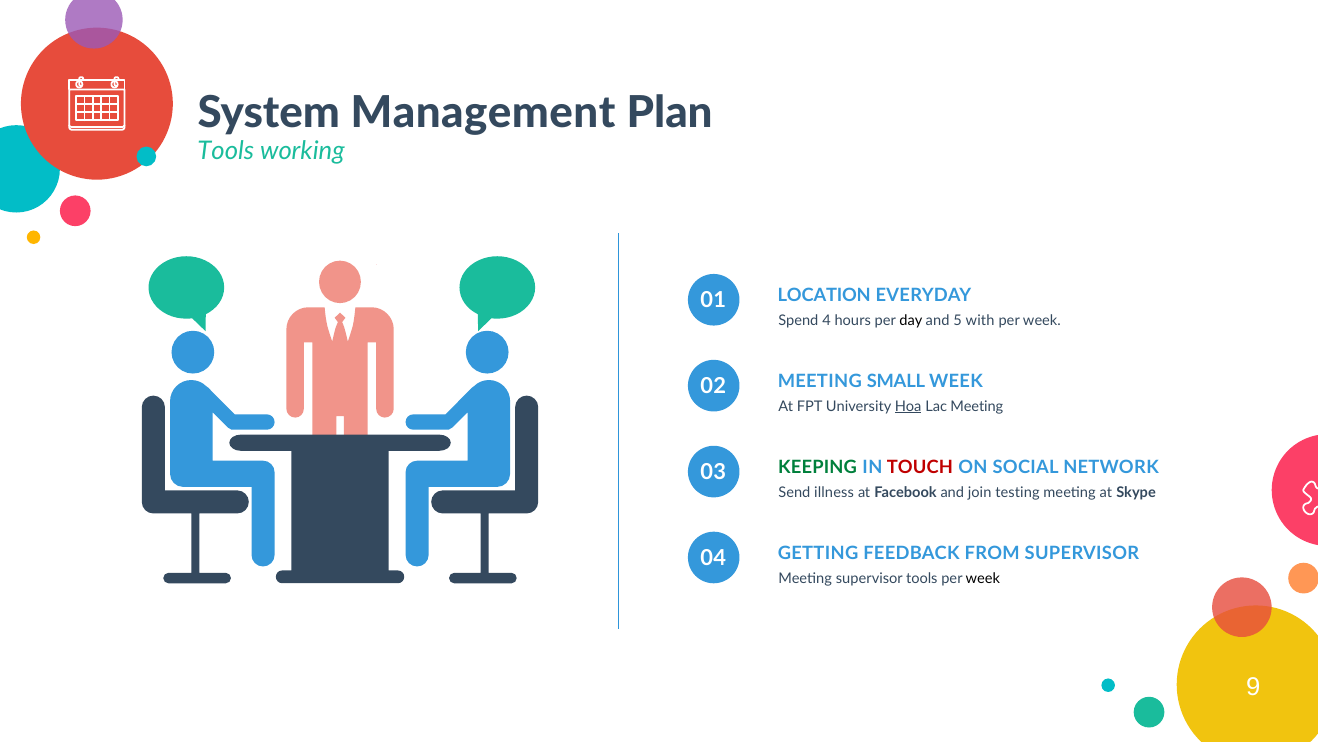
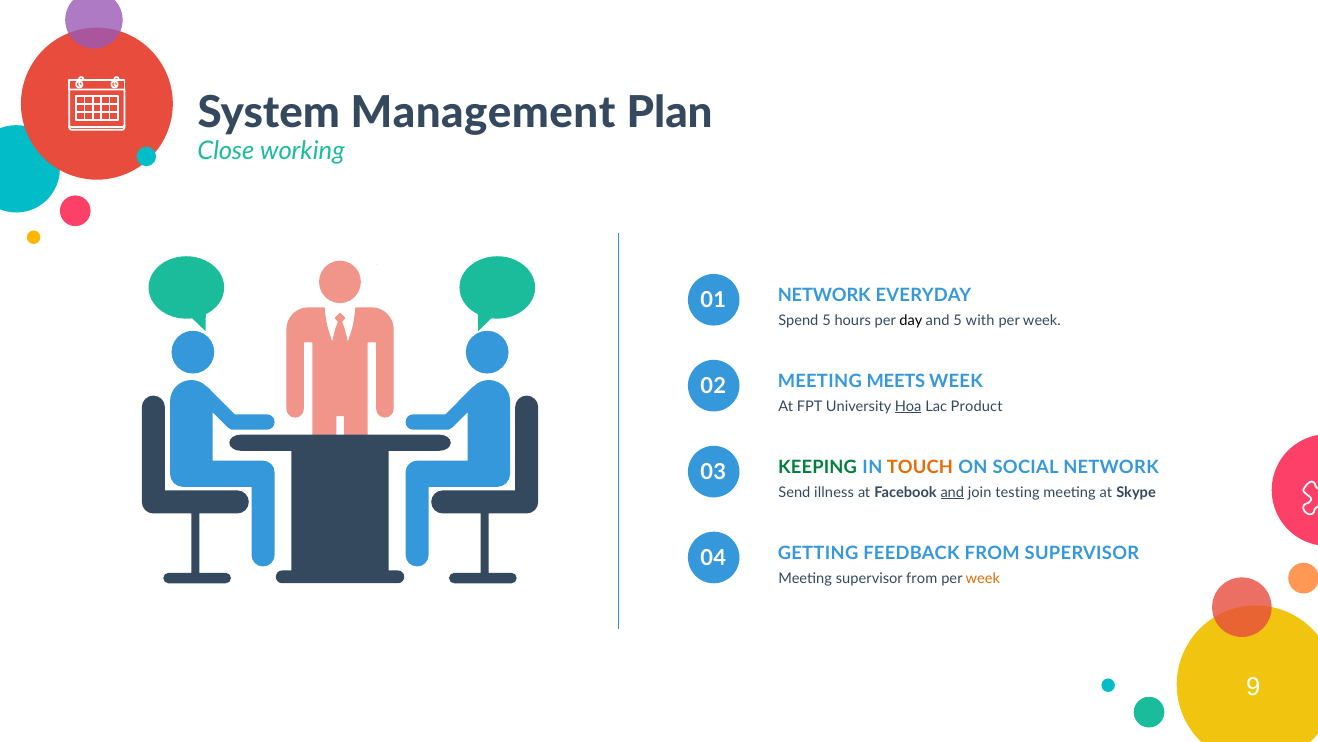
Tools: Tools -> Close (226, 151)
LOCATION: LOCATION -> NETWORK (824, 295)
Spend 4: 4 -> 5 (826, 320)
SMALL: SMALL -> MEETS (896, 381)
Lac Meeting: Meeting -> Product (977, 406)
TOUCH colour: red -> orange (920, 467)
and underline: none -> present (952, 492)
supervisor tools: tools -> from (922, 578)
week colour: black -> orange (983, 578)
